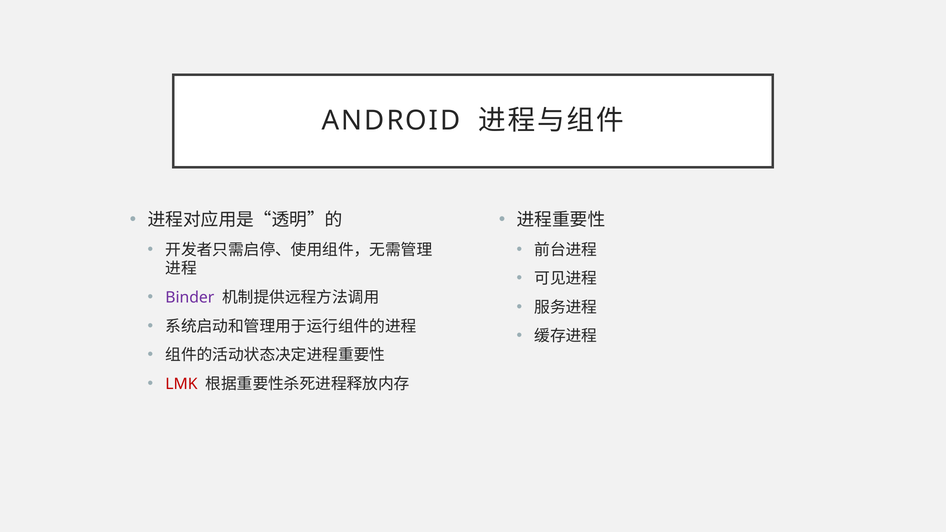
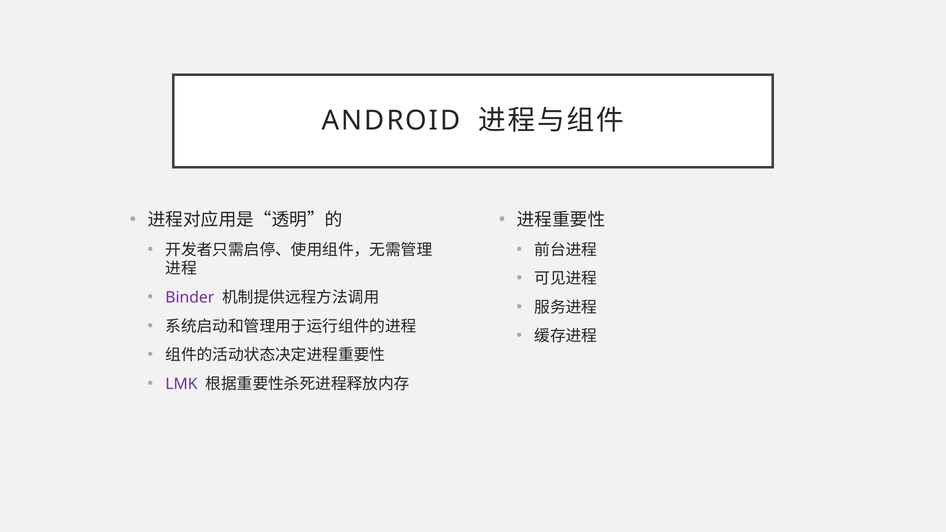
LMK colour: red -> purple (181, 384)
